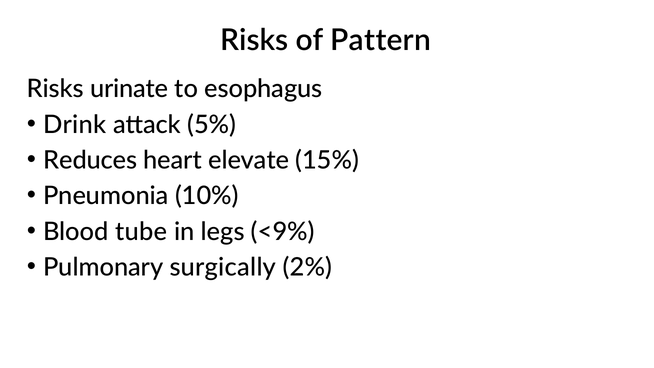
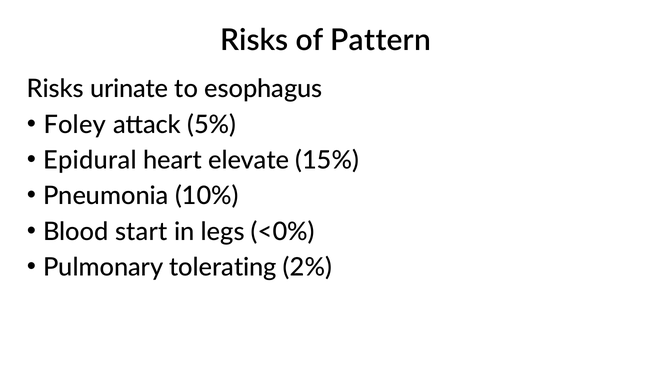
Drink: Drink -> Foley (75, 125)
Reduces: Reduces -> Epidural (90, 160)
tube: tube -> start (141, 232)
<9%: <9% -> <0% (283, 232)
surgically: surgically -> tolerating (223, 267)
